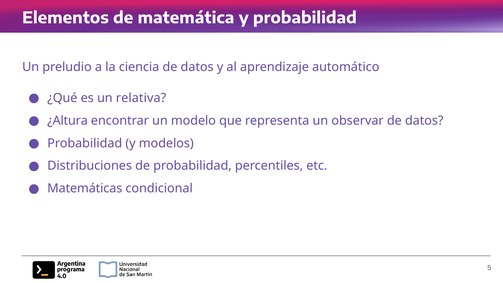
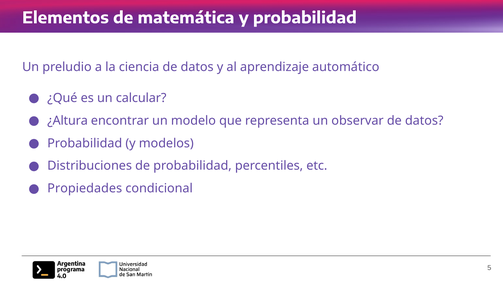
relativa: relativa -> calcular (141, 98)
Matemáticas: Matemáticas -> Propiedades (85, 188)
